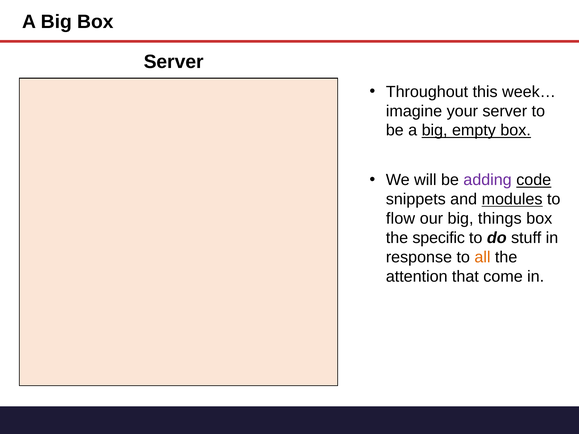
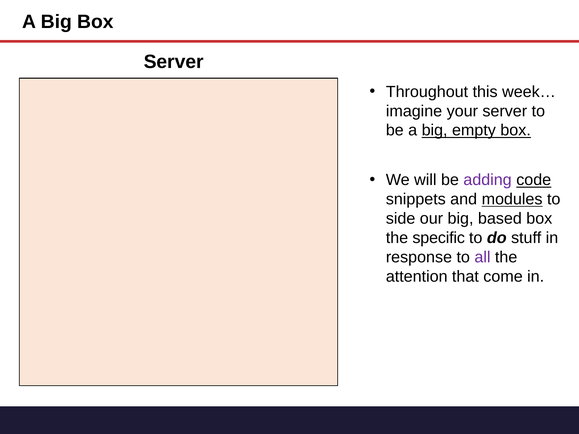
flow: flow -> side (401, 219)
things: things -> based (500, 219)
all colour: orange -> purple (482, 257)
